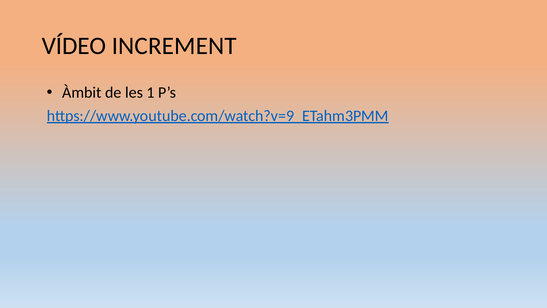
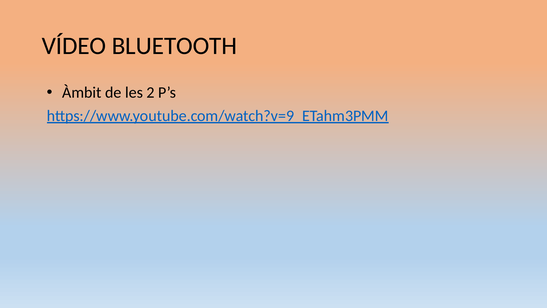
INCREMENT: INCREMENT -> BLUETOOTH (174, 46)
1: 1 -> 2 (151, 92)
